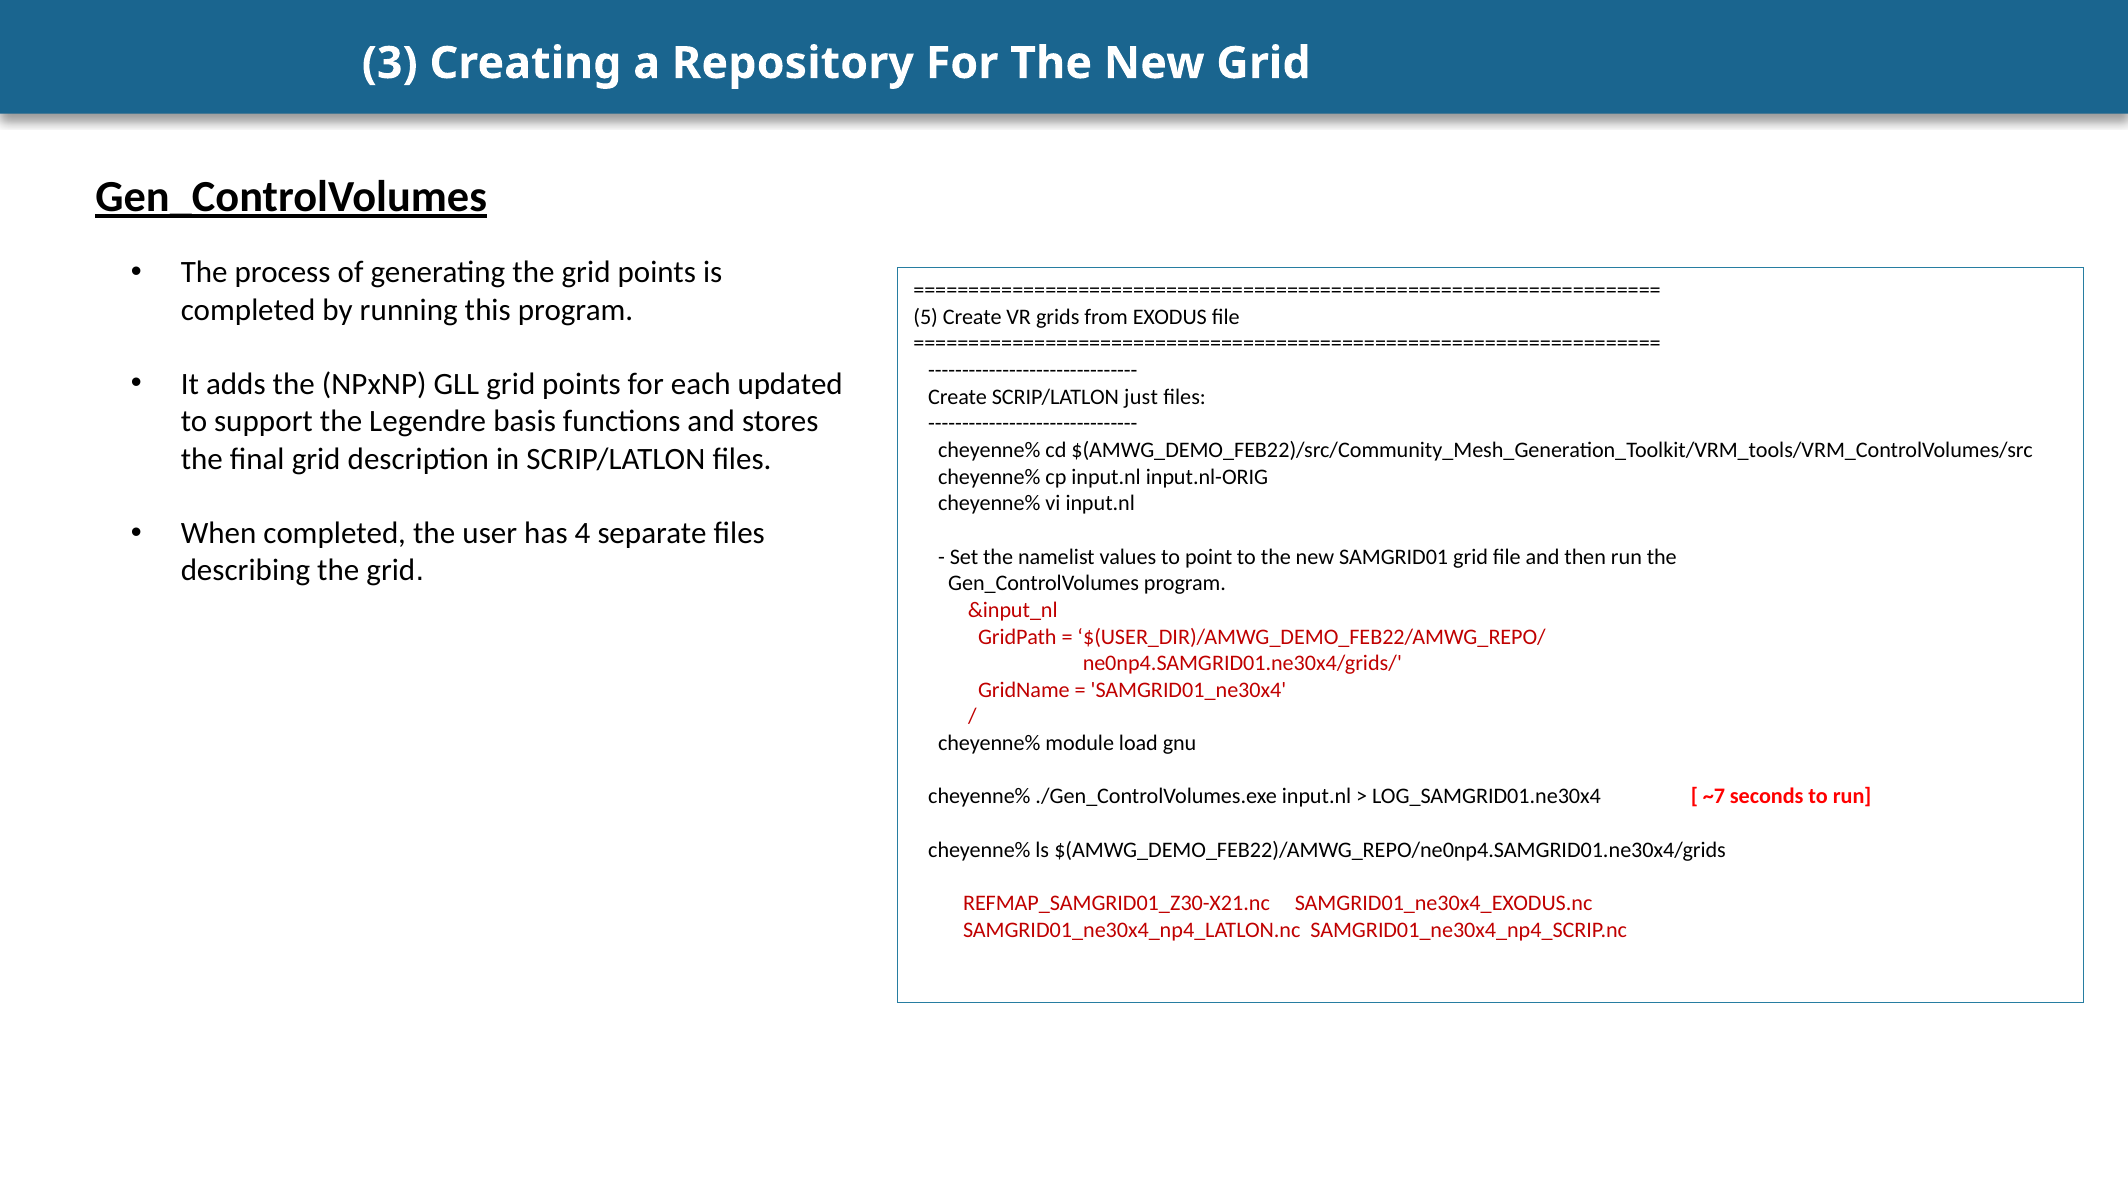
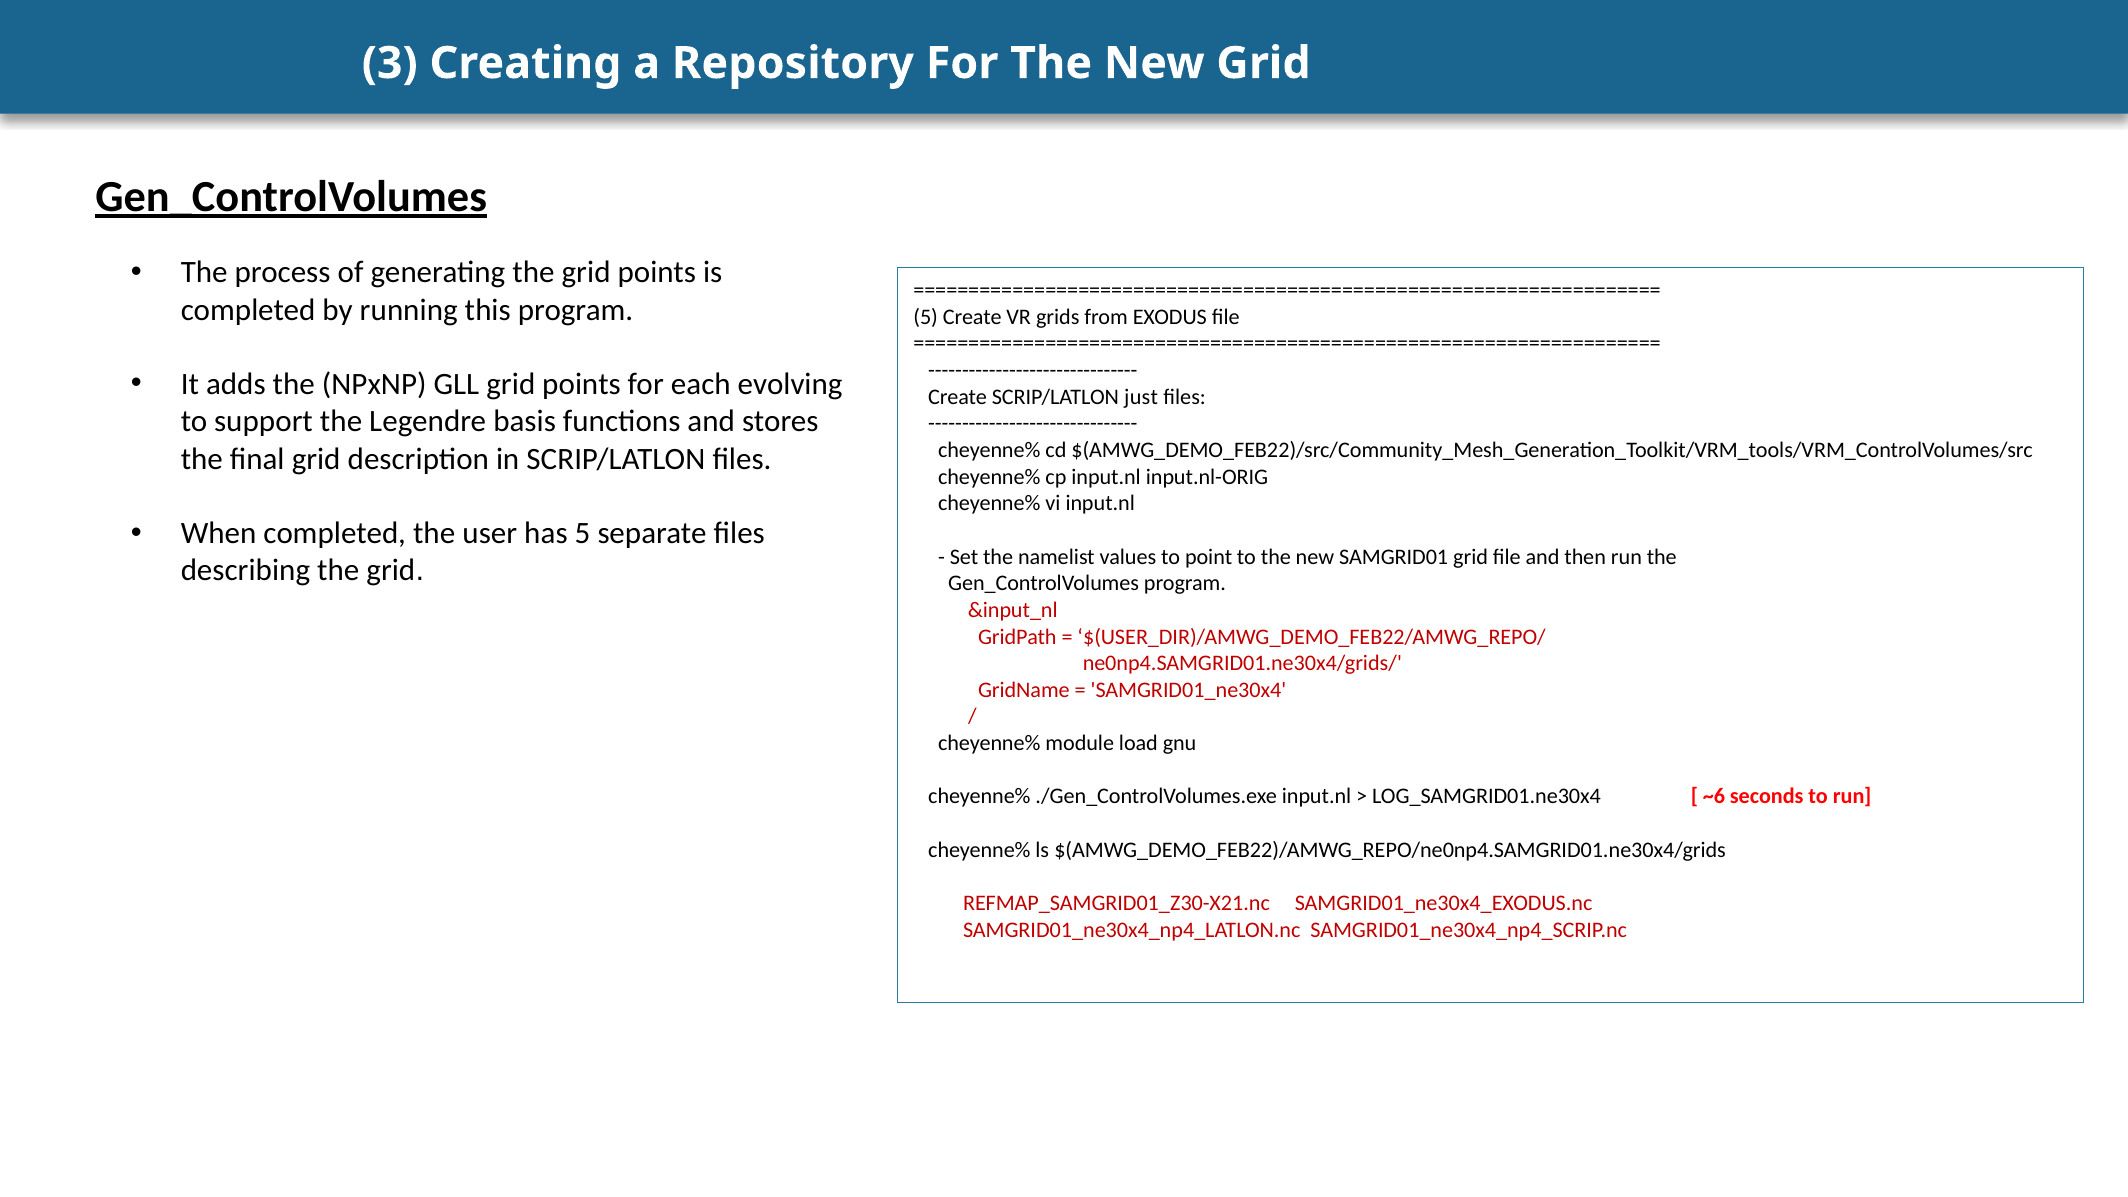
updated: updated -> evolving (790, 384)
has 4: 4 -> 5 (583, 533)
~7: ~7 -> ~6 (1714, 797)
